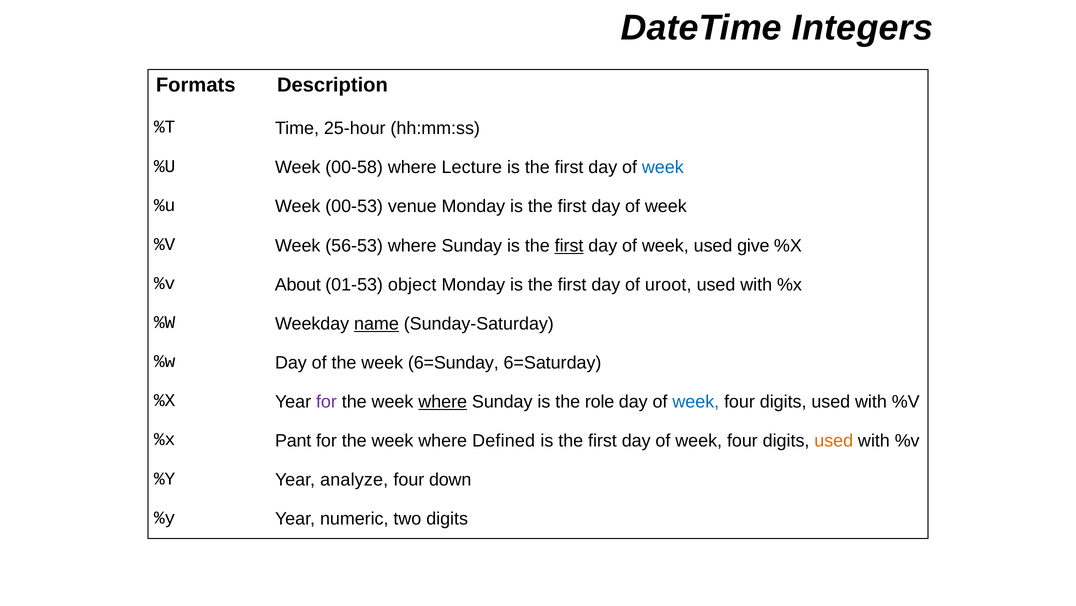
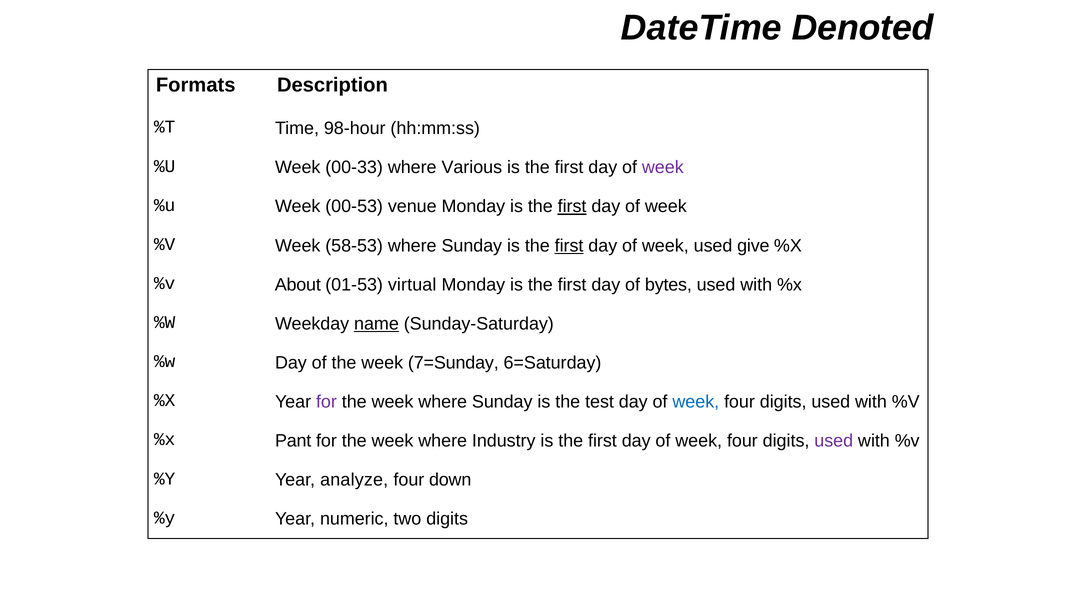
Integers: Integers -> Denoted (863, 28)
25-hour: 25-hour -> 98-hour (355, 128)
00-58: 00-58 -> 00-33 (354, 167)
Lecture: Lecture -> Various (472, 167)
week colour: blue -> purple (663, 167)
first underline: none -> present (572, 206)
56-53: 56-53 -> 58-53 (354, 245)
object: object -> virtual (412, 284)
uroot: uroot -> bytes (668, 284)
6=Sunday: 6=Sunday -> 7=Sunday (453, 362)
where underline: present -> none (443, 401)
role: role -> test (600, 401)
Defined: Defined -> Industry (504, 440)
used colour: orange -> purple (834, 440)
